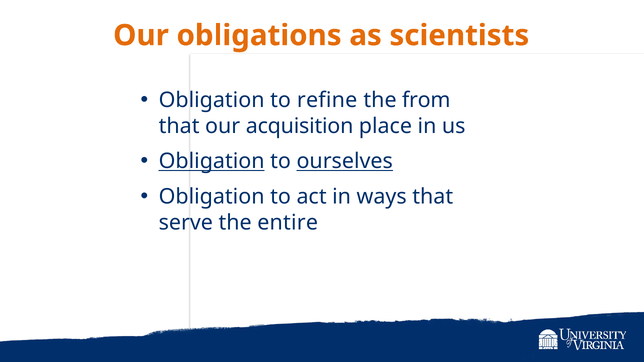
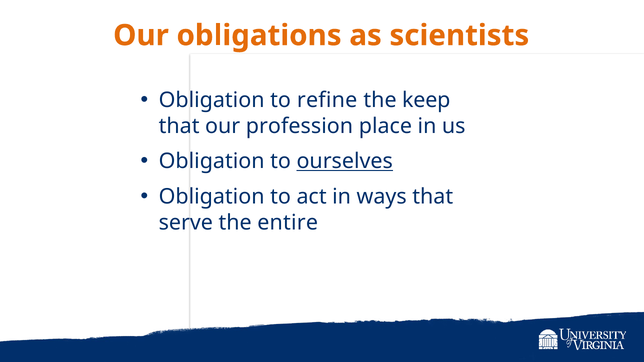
from: from -> keep (426, 100)
acquisition: acquisition -> profession (299, 126)
Obligation underline: present -> none (212, 161)
